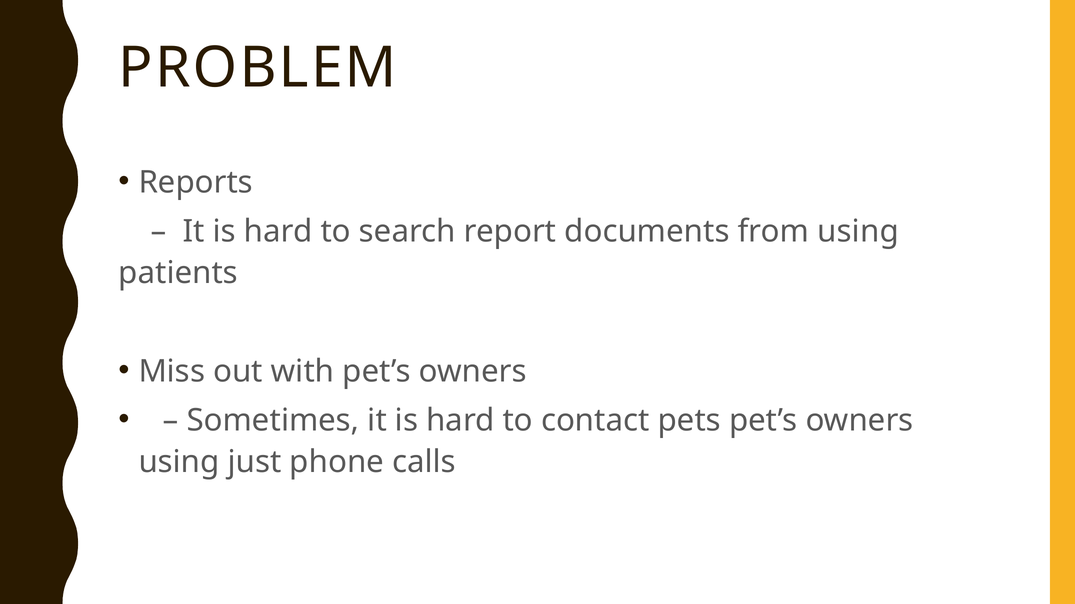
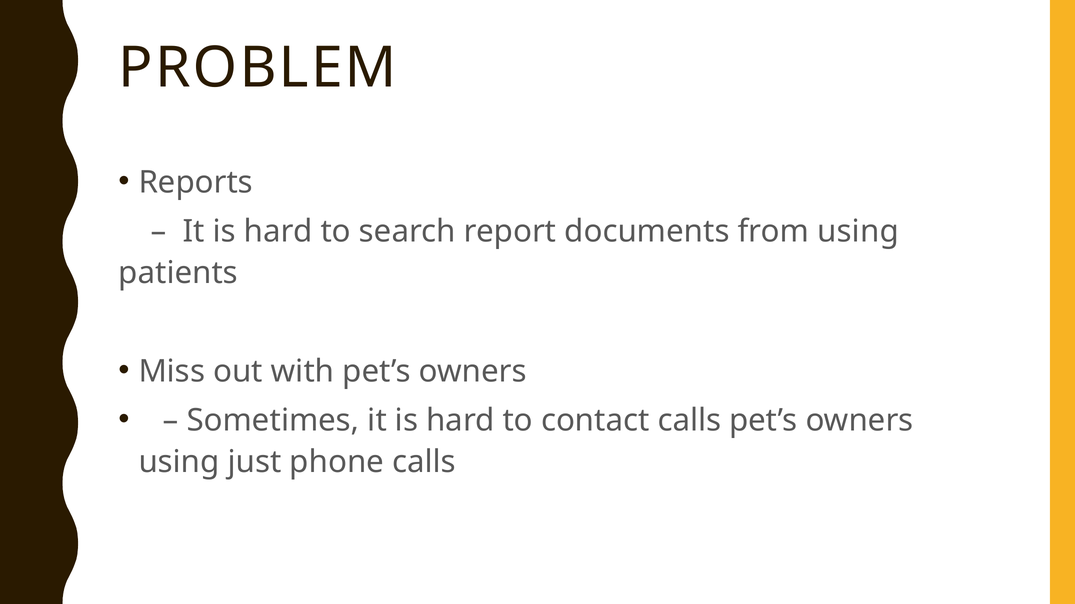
contact pets: pets -> calls (689, 421)
